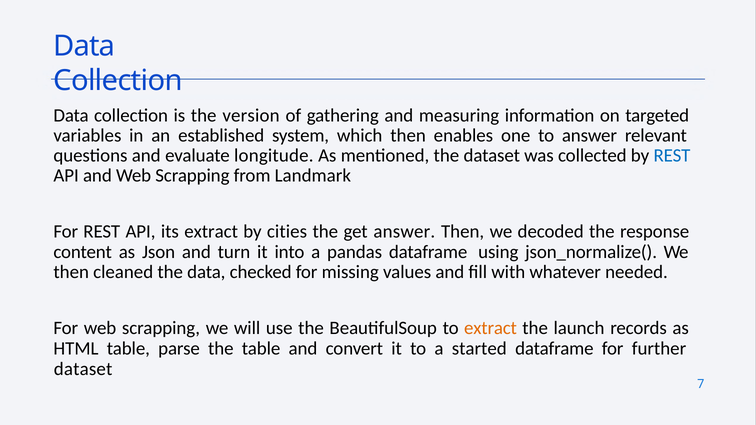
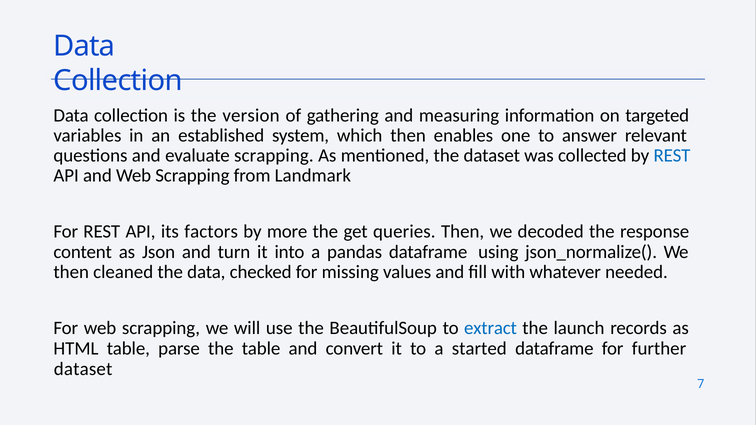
evaluate longitude: longitude -> scrapping (274, 156)
its extract: extract -> factors (211, 232)
cities: cities -> more (287, 232)
get answer: answer -> queries (404, 232)
extract colour: orange -> blue (491, 328)
